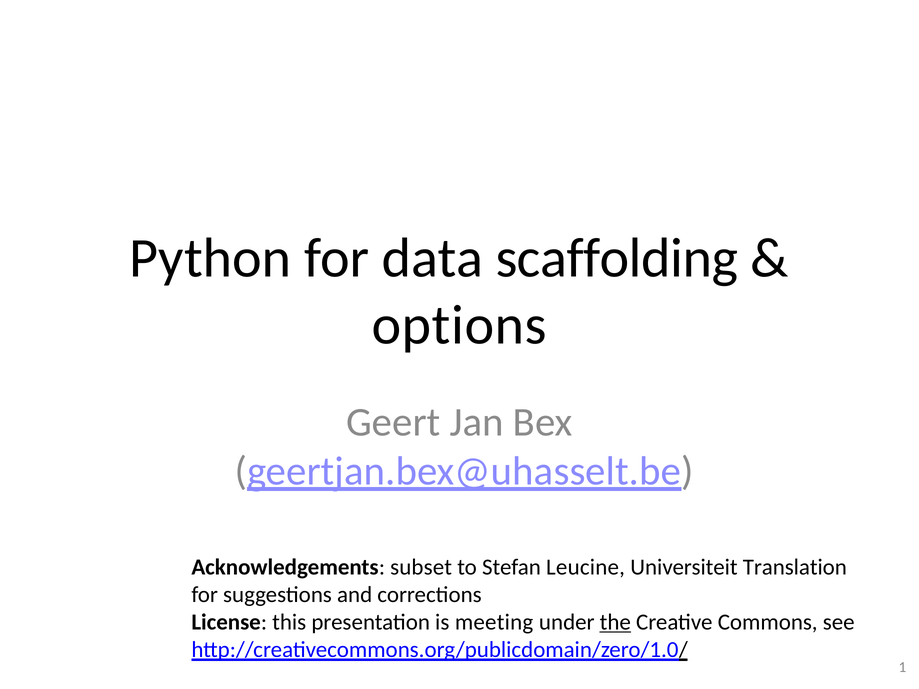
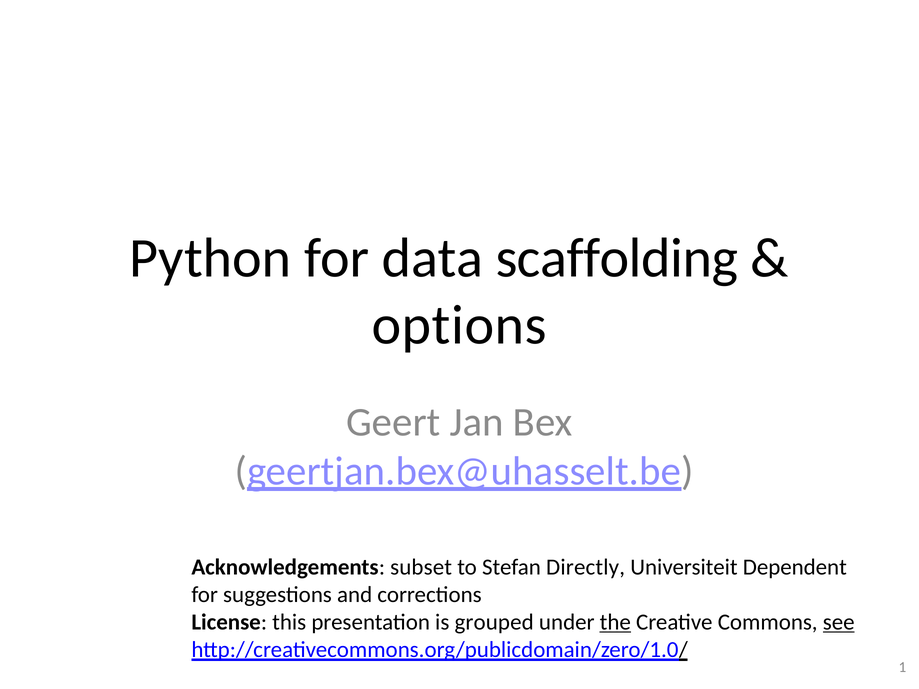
Leucine: Leucine -> Directly (586, 567)
Translation: Translation -> Dependent (795, 567)
meeting: meeting -> grouped (494, 622)
see underline: none -> present (839, 622)
